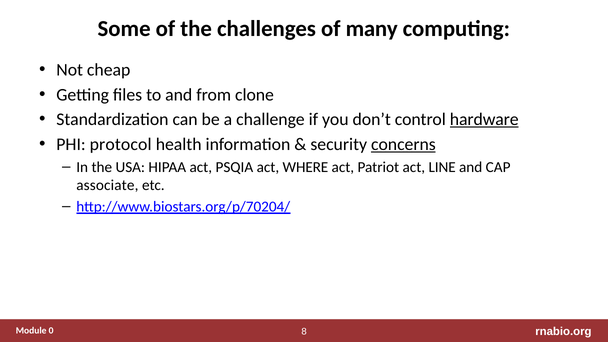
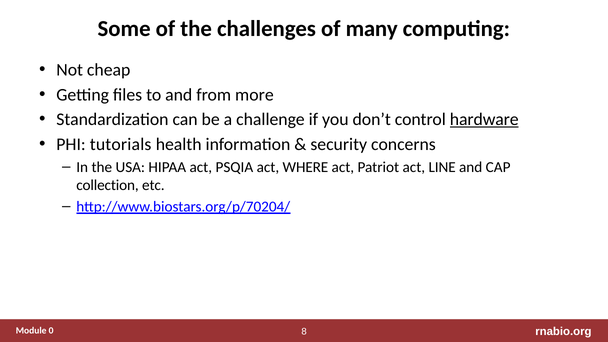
clone: clone -> more (254, 95)
protocol: protocol -> tutorials (121, 144)
concerns underline: present -> none (403, 144)
associate: associate -> collection (108, 185)
